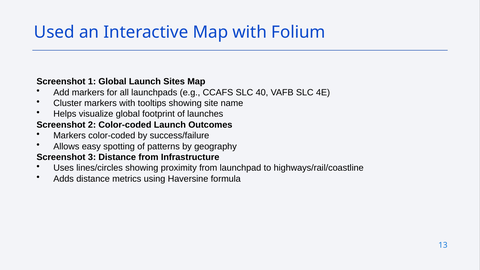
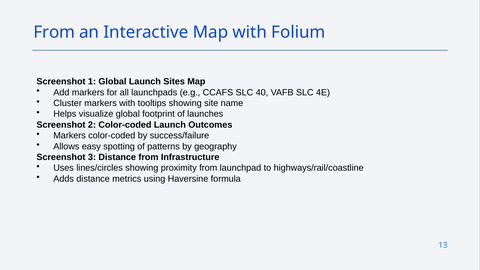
Used: Used -> From (54, 32)
